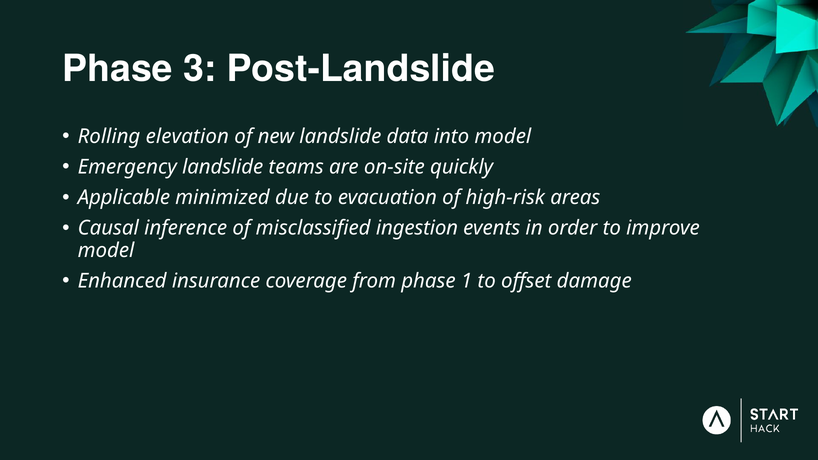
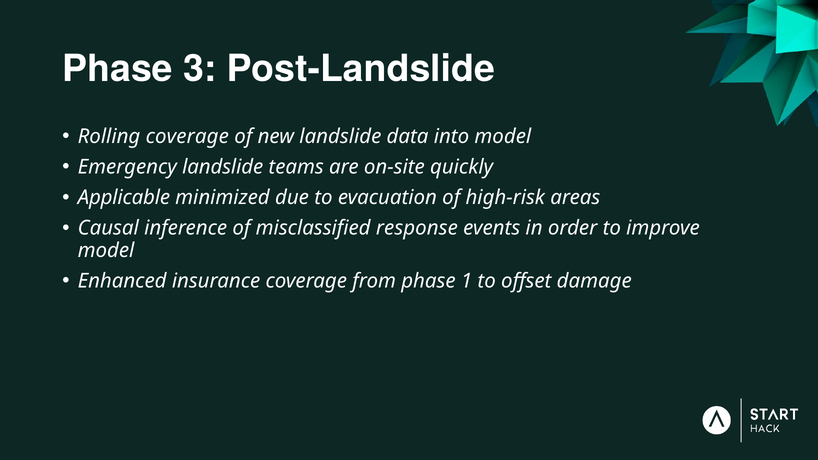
Rolling elevation: elevation -> coverage (187, 136)
ingestion: ingestion -> response (417, 228)
